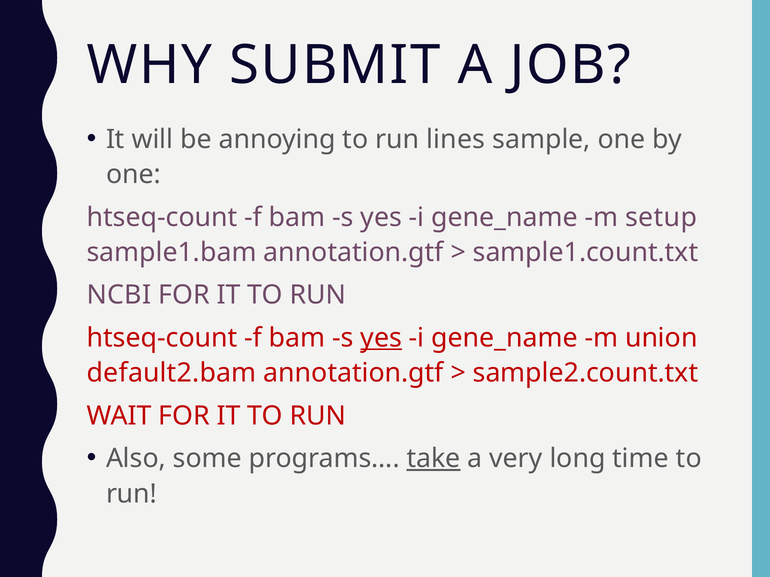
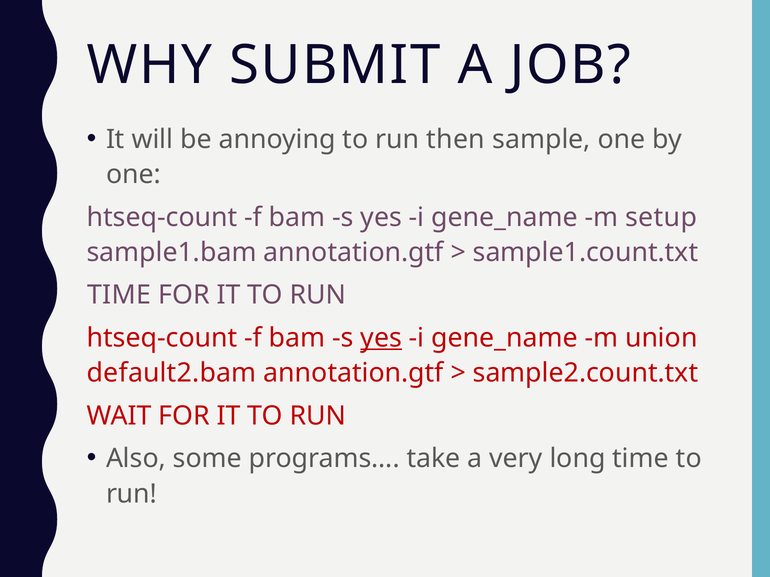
lines: lines -> then (456, 139)
NCBI: NCBI -> TIME (119, 295)
take underline: present -> none (434, 459)
